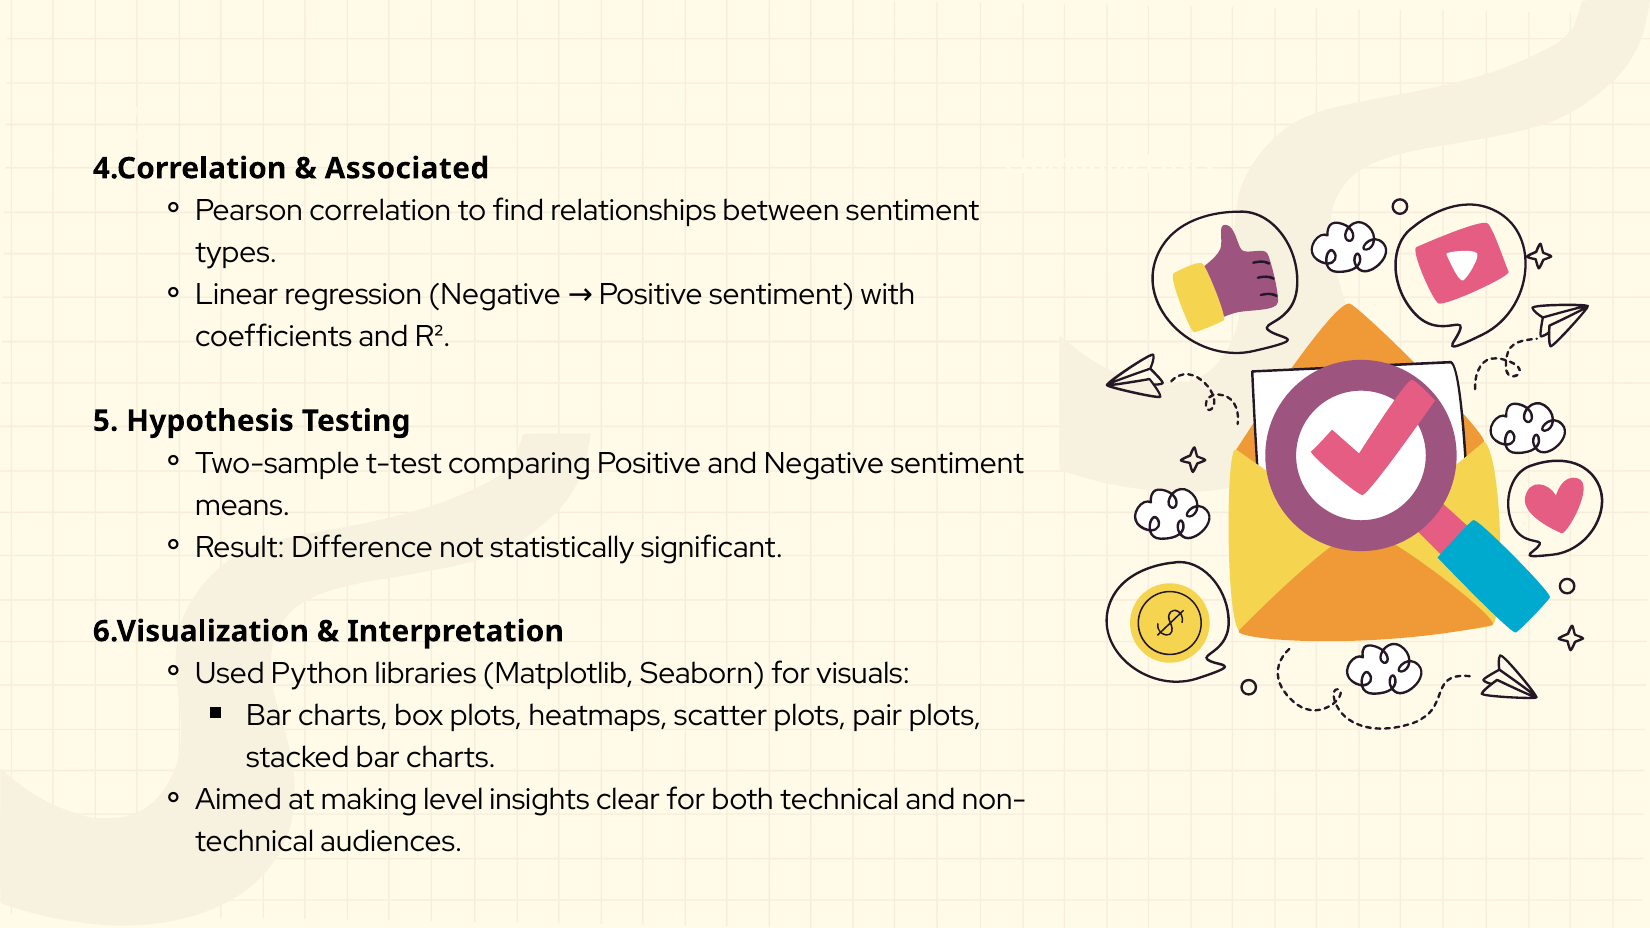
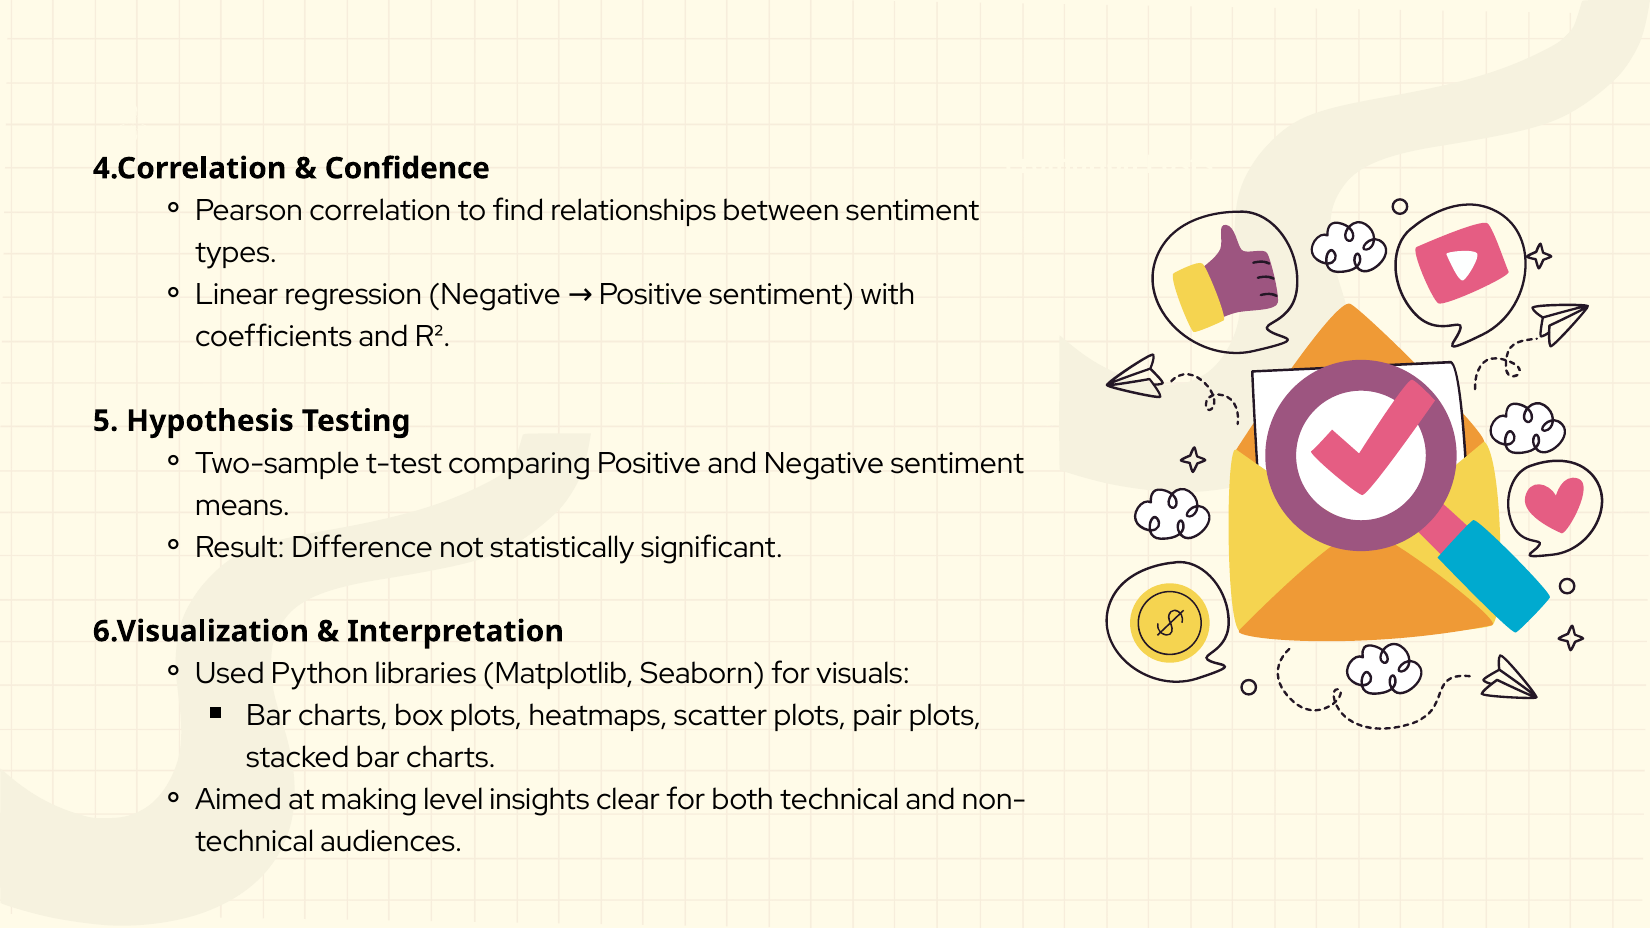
Associated: Associated -> Confidence (407, 169)
